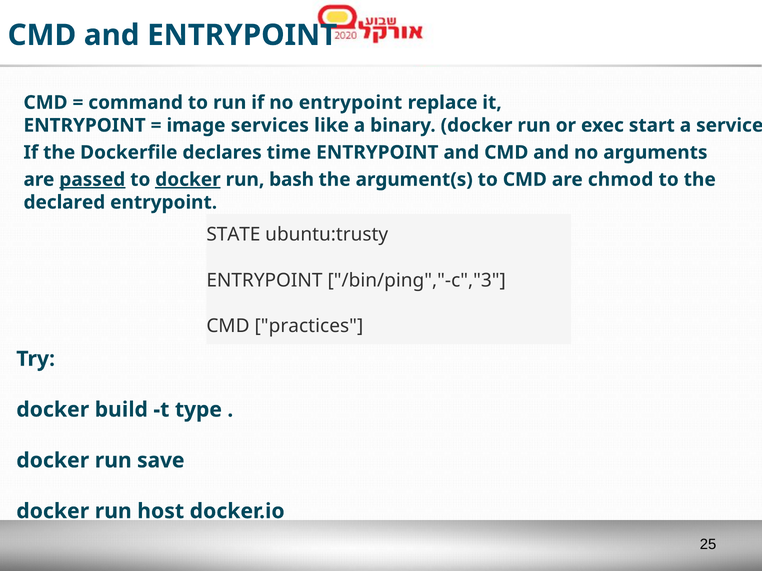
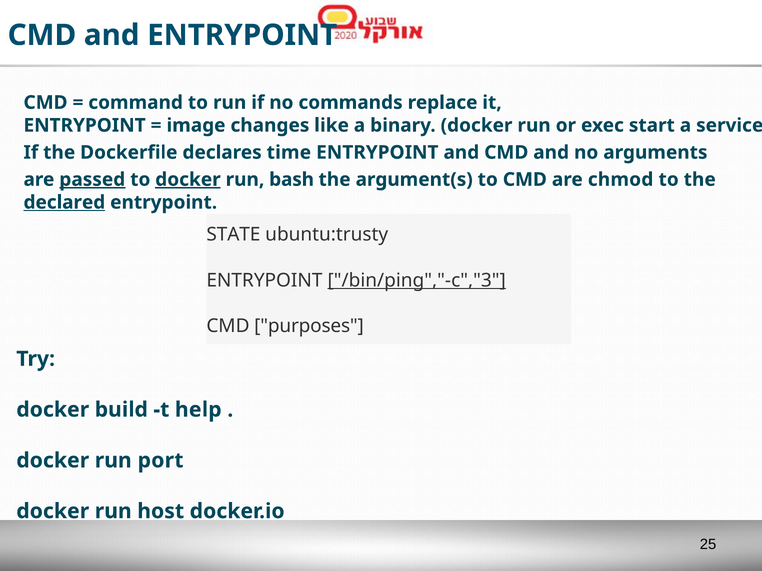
no entrypoint: entrypoint -> commands (351, 103)
services: services -> changes (270, 126)
declared underline: none -> present (64, 203)
/bin/ping","-c","3 underline: none -> present (417, 281)
practices: practices -> purposes (309, 326)
type: type -> help (198, 410)
save: save -> port (161, 461)
